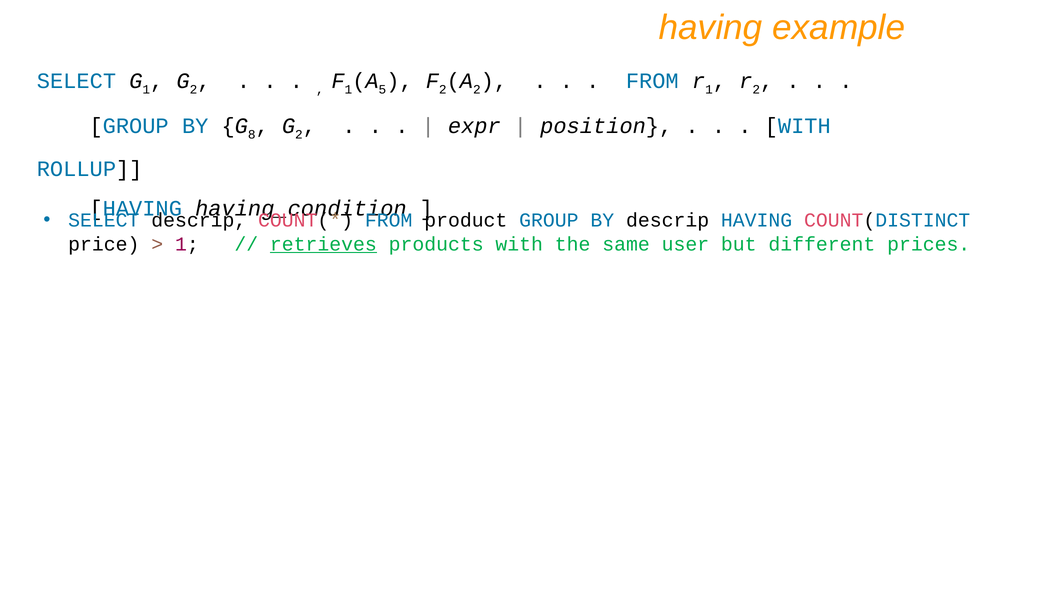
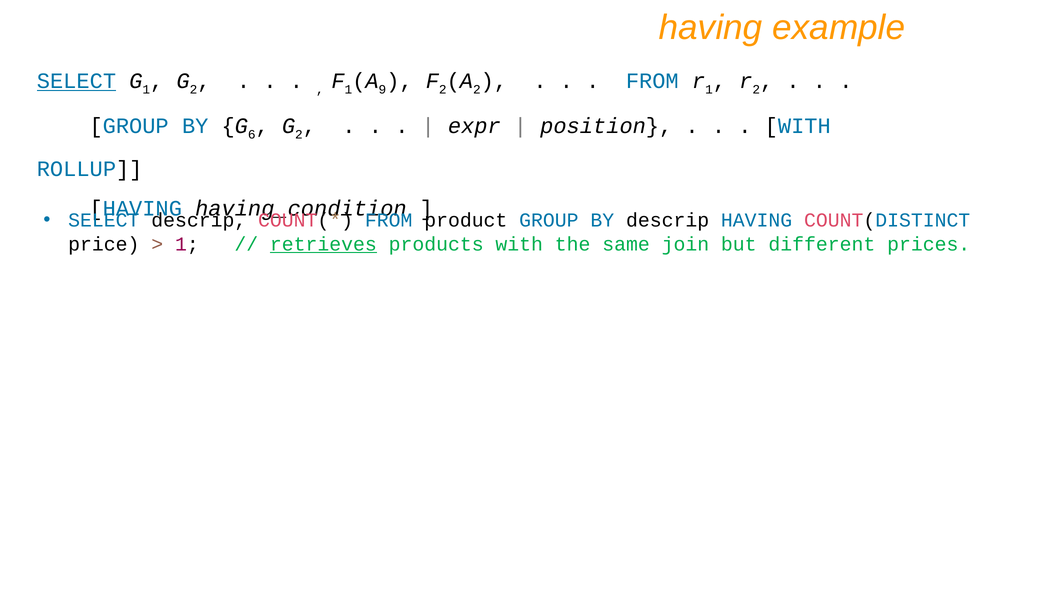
SELECT underline: none -> present (76, 81)
5: 5 -> 9 (382, 90)
8: 8 -> 6 (252, 135)
user: user -> join (685, 244)
